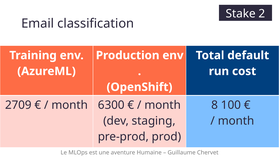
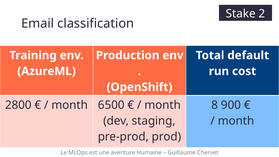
2709: 2709 -> 2800 (18, 105)
6300: 6300 -> 6500 (111, 105)
100: 100 -> 900 (231, 105)
